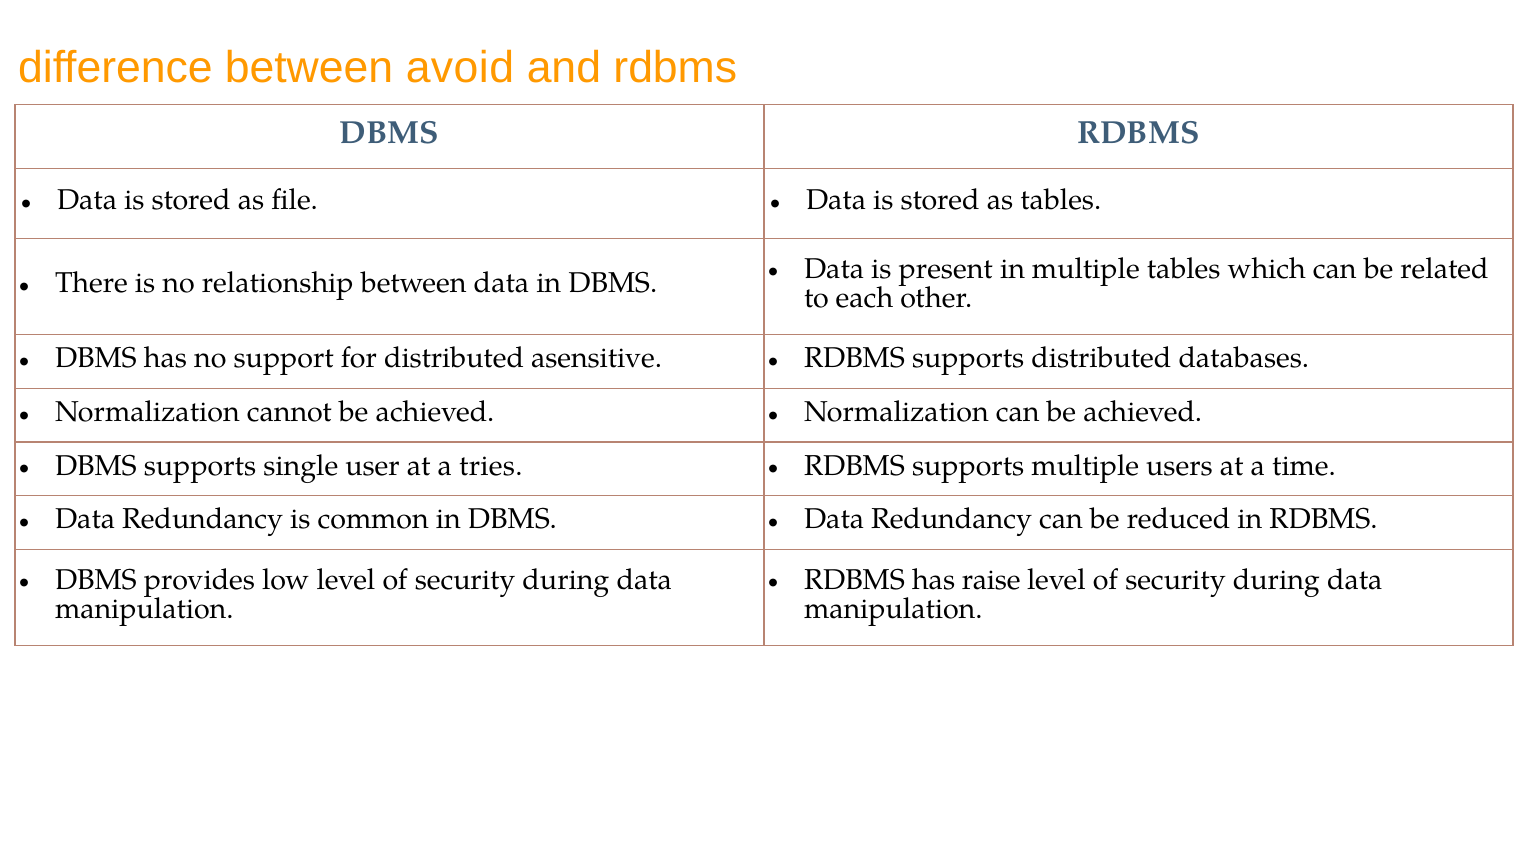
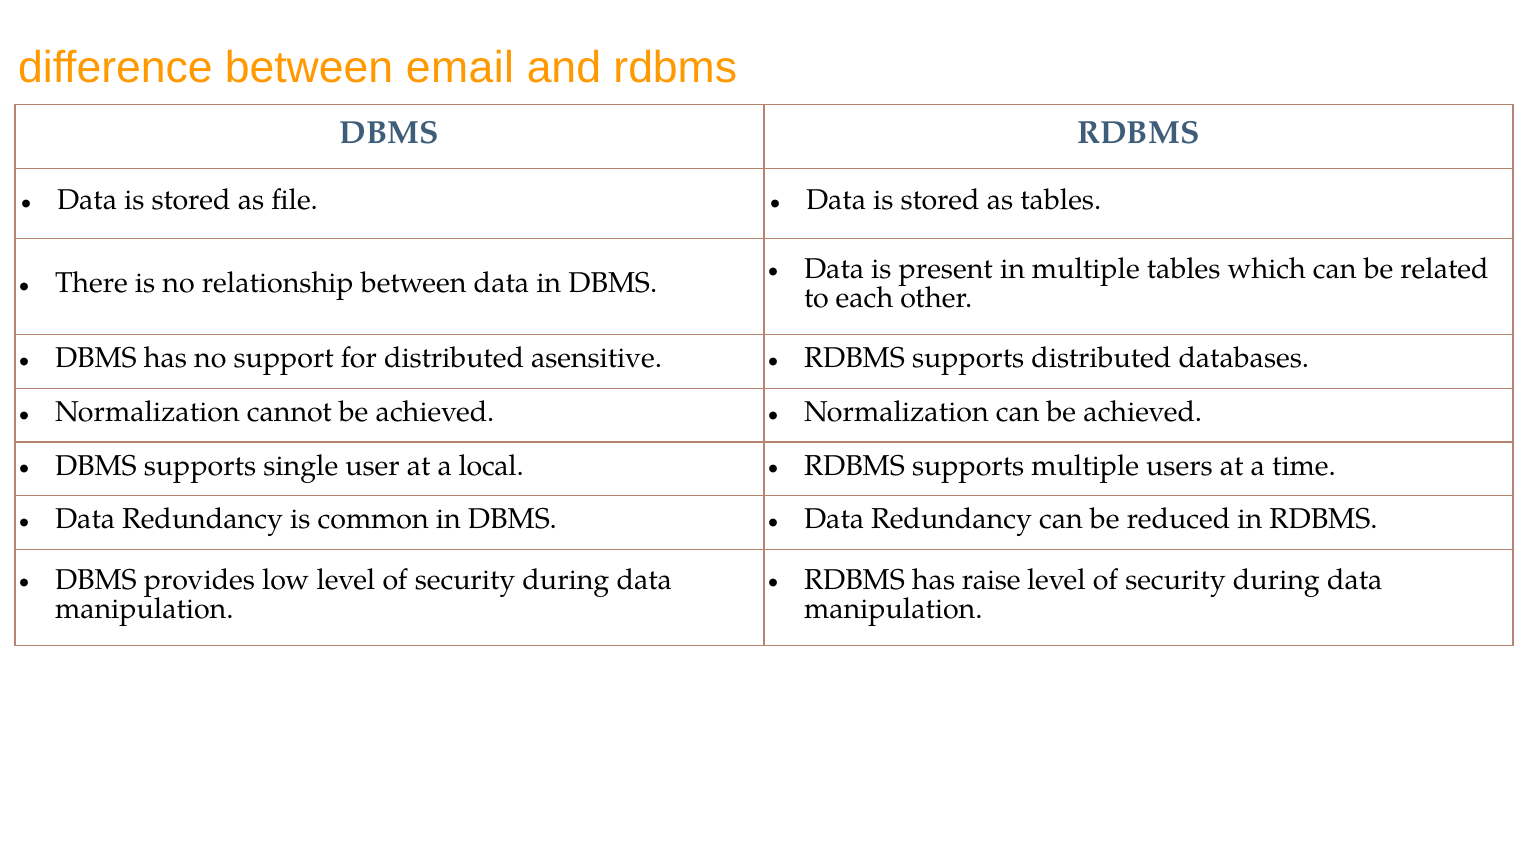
avoid: avoid -> email (460, 68)
tries: tries -> local (491, 466)
